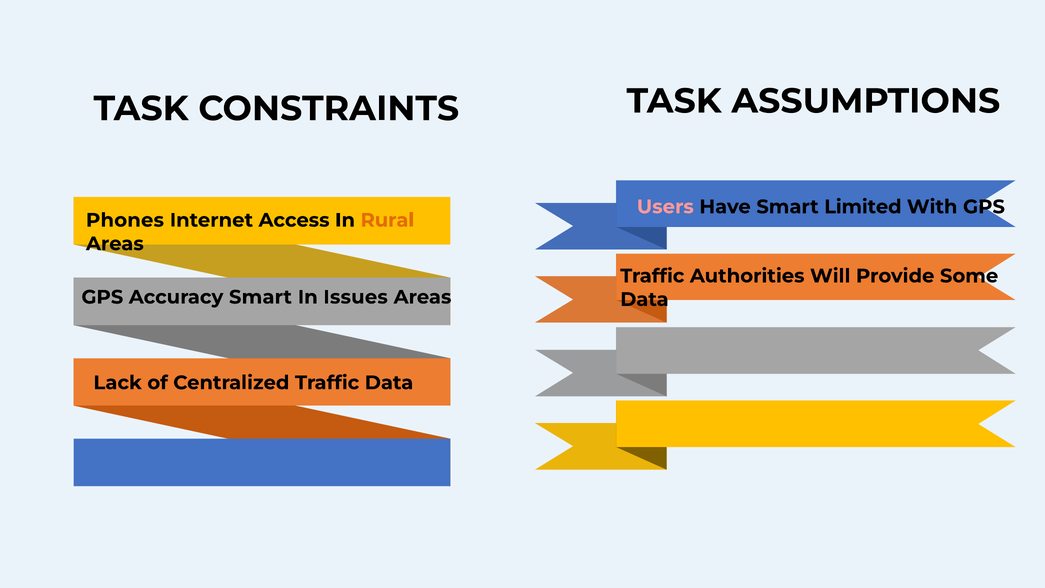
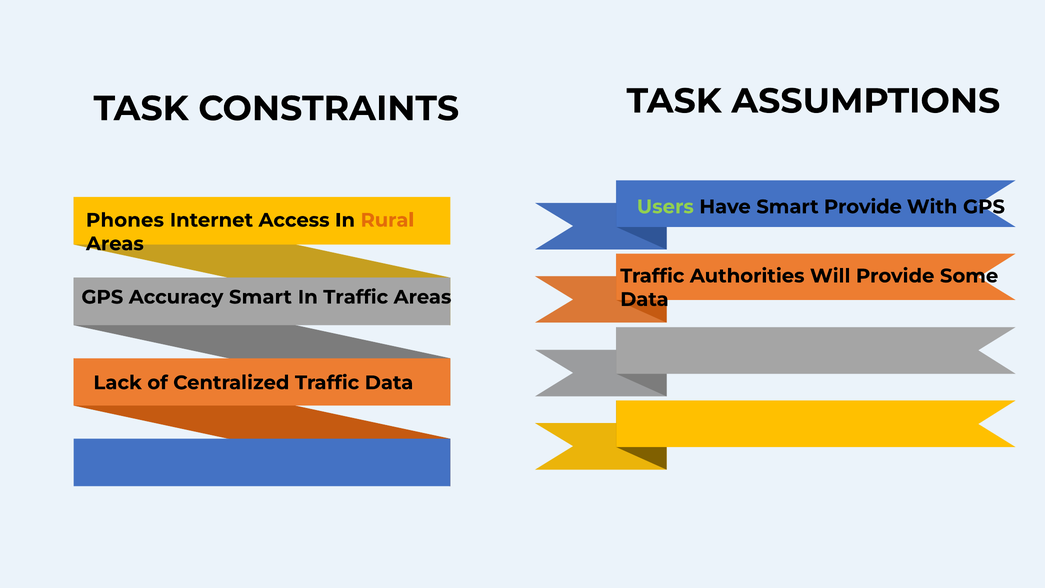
Users colour: pink -> light green (665, 207)
Smart Limited: Limited -> Provide (863, 207)
In Issues: Issues -> Traffic (356, 297)
